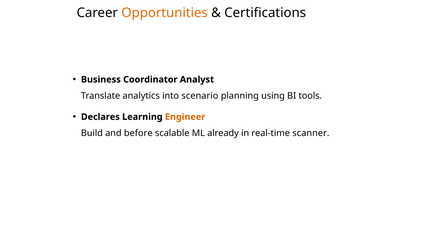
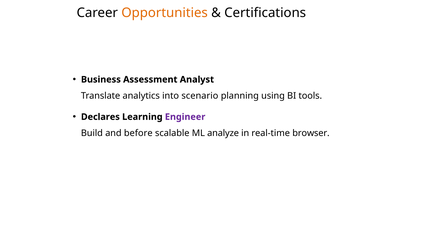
Coordinator: Coordinator -> Assessment (150, 79)
Engineer colour: orange -> purple (185, 117)
already: already -> analyze (223, 133)
scanner: scanner -> browser (311, 133)
